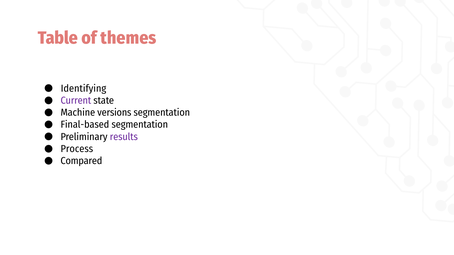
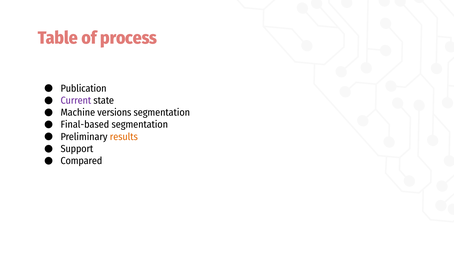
themes: themes -> process (129, 38)
Identifying: Identifying -> Publication (84, 88)
results colour: purple -> orange (124, 137)
Process: Process -> Support (77, 149)
